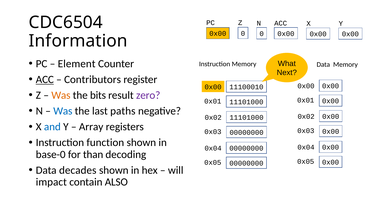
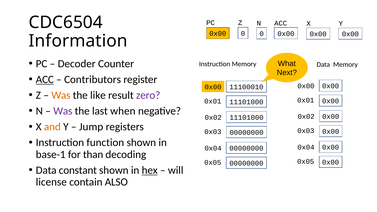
Element: Element -> Decoder (77, 64)
bits: bits -> like (98, 95)
Was colour: blue -> purple (63, 111)
paths: paths -> when (123, 111)
and colour: blue -> orange (52, 127)
Array: Array -> Jump (91, 127)
base-0: base-0 -> base-1 (51, 154)
decades: decades -> constant (78, 170)
hex underline: none -> present (150, 170)
impact: impact -> license (51, 182)
